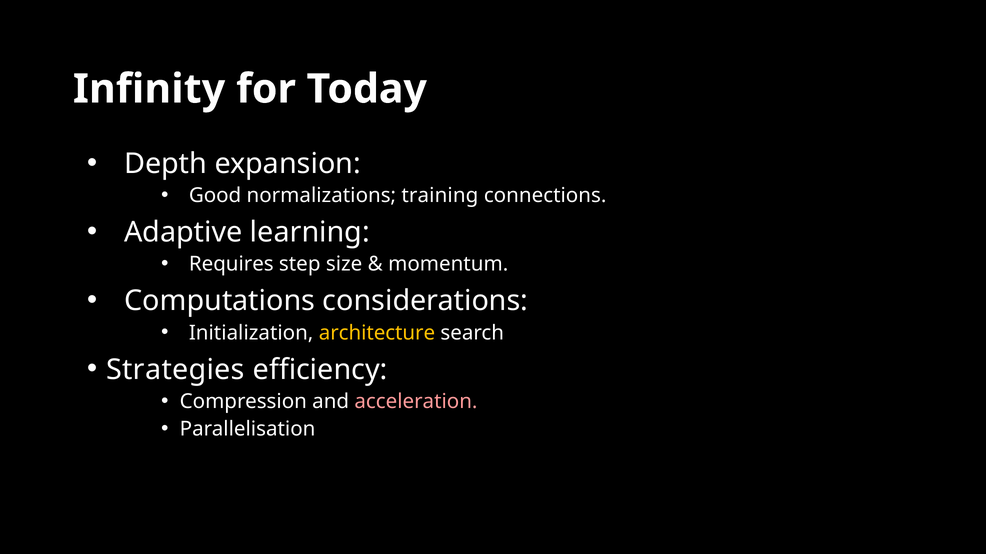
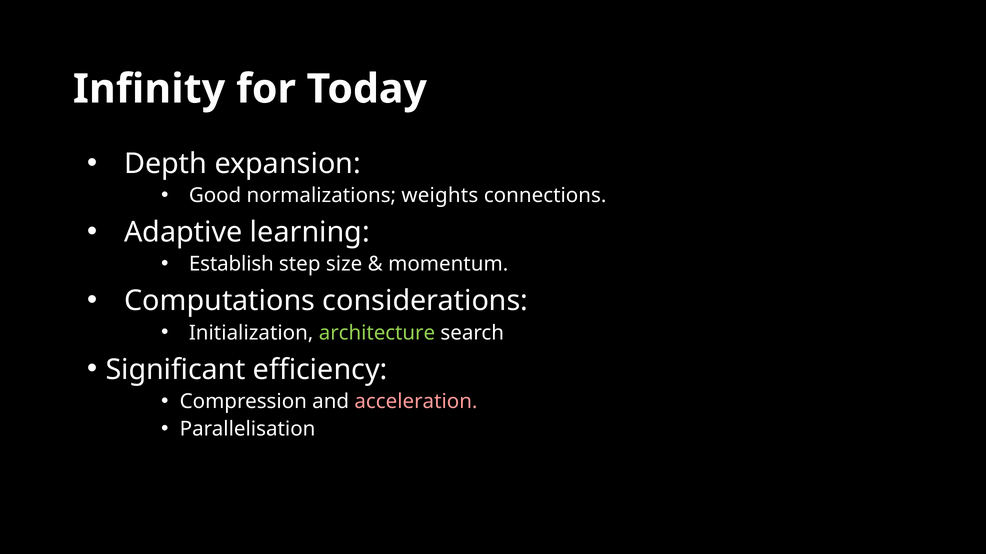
training: training -> weights (440, 196)
Requires: Requires -> Establish (231, 264)
architecture colour: yellow -> light green (377, 333)
Strategies: Strategies -> Significant (176, 370)
